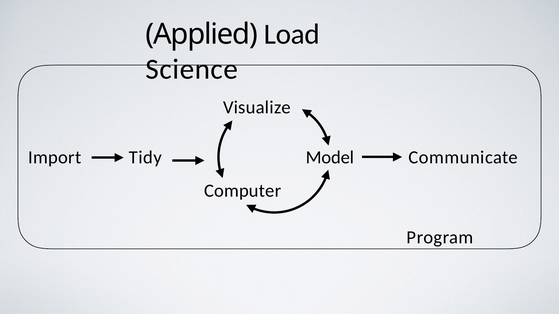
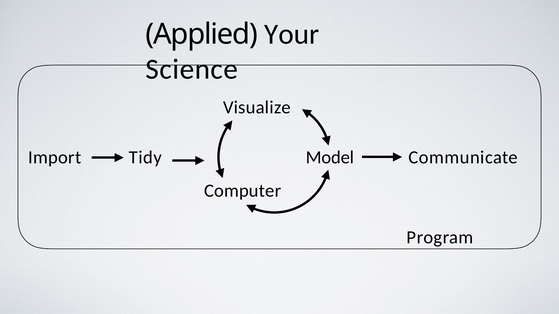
Load: Load -> Your (292, 34)
